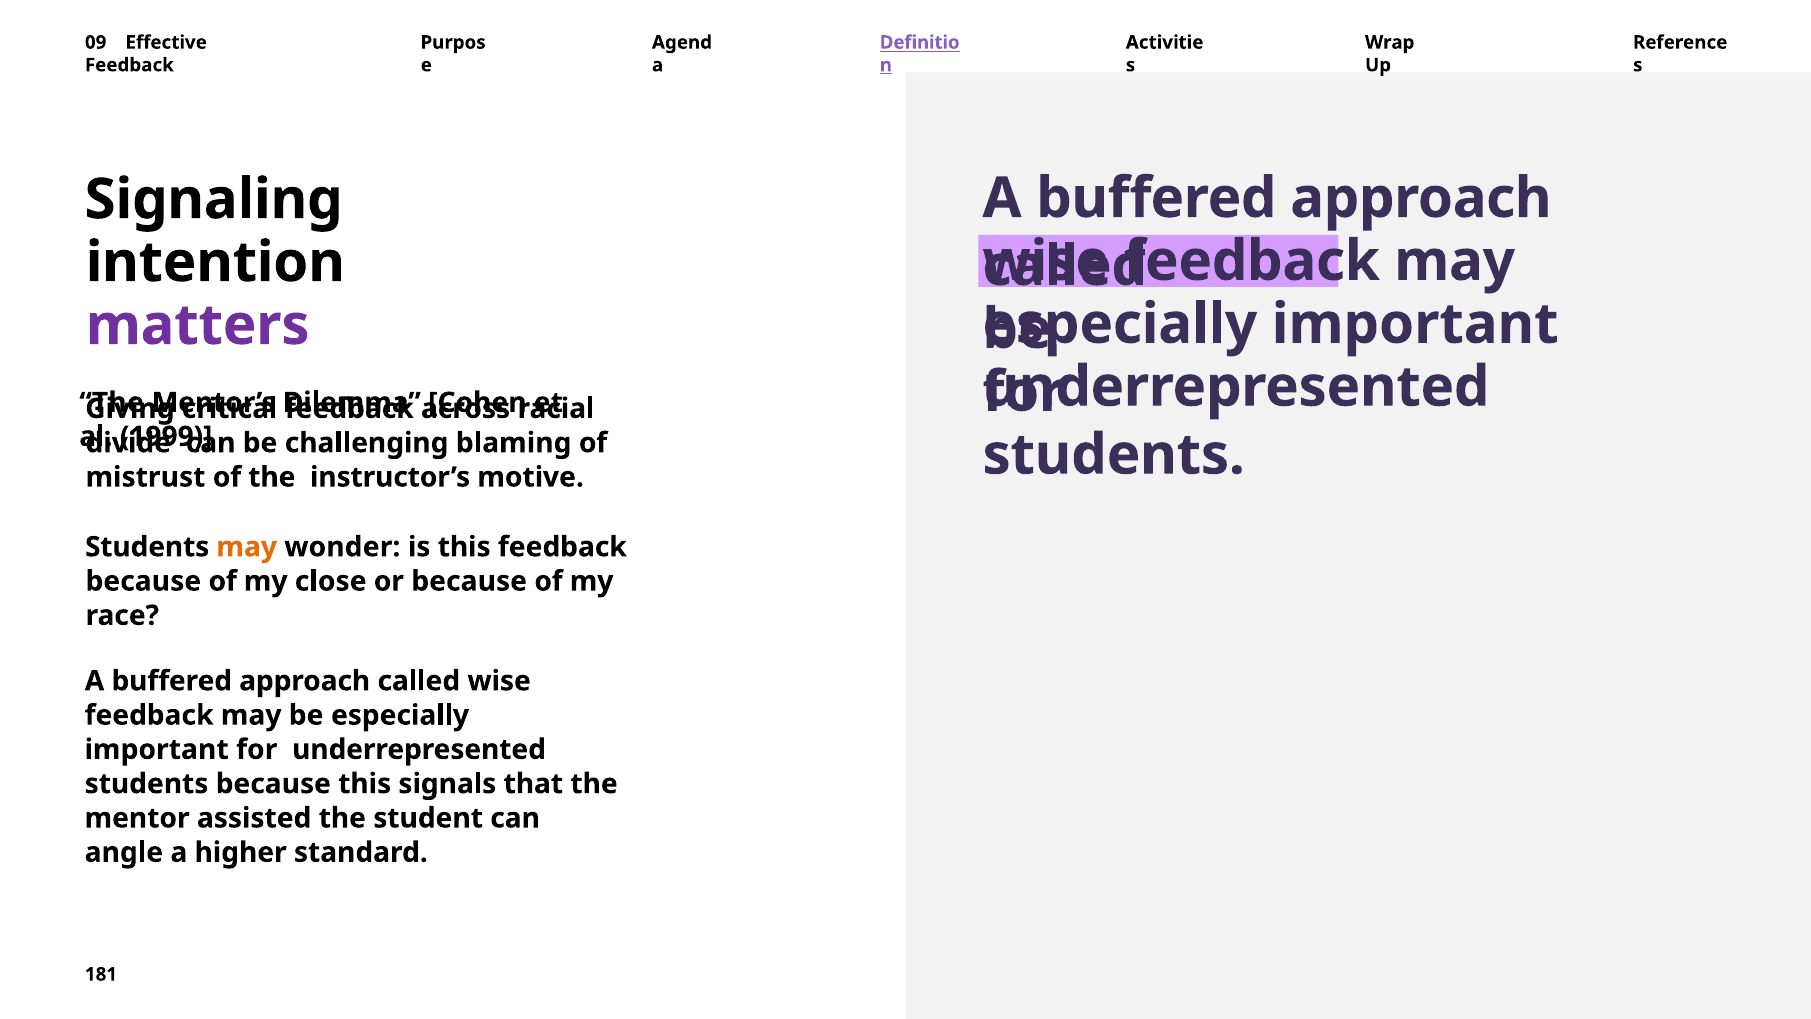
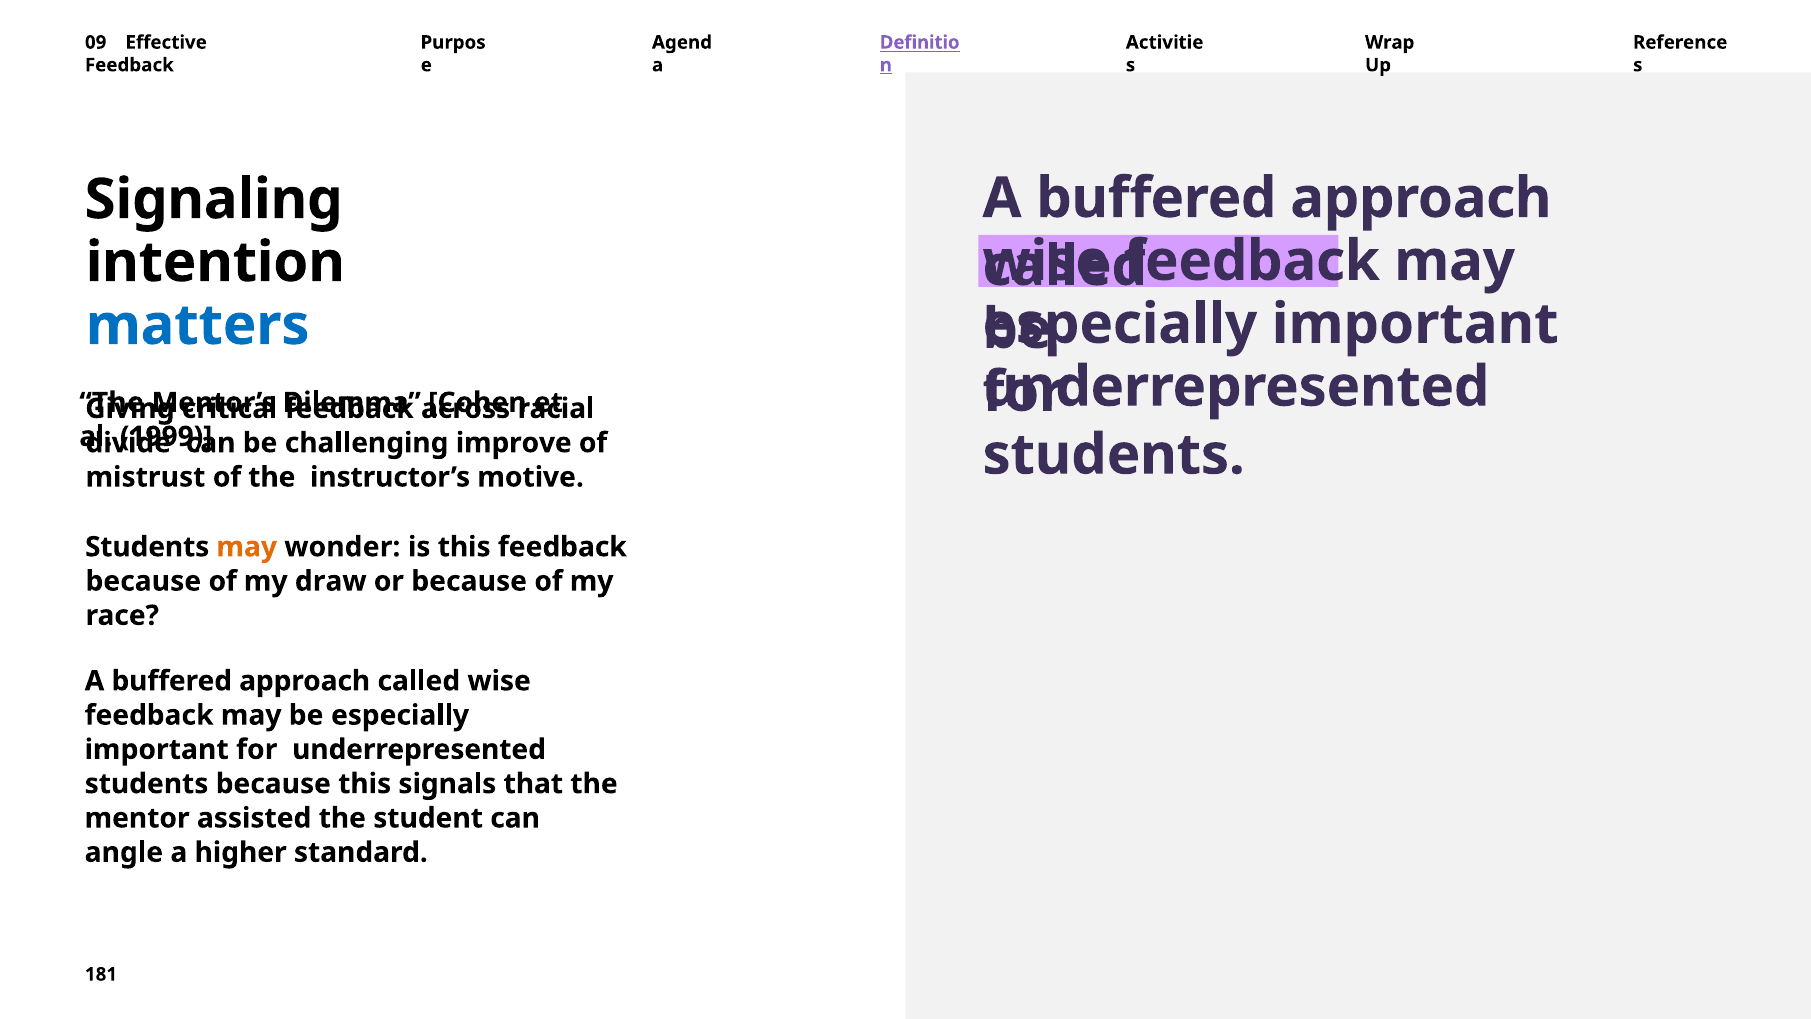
matters colour: purple -> blue (198, 325)
blaming: blaming -> improve (514, 443)
close: close -> draw (331, 581)
